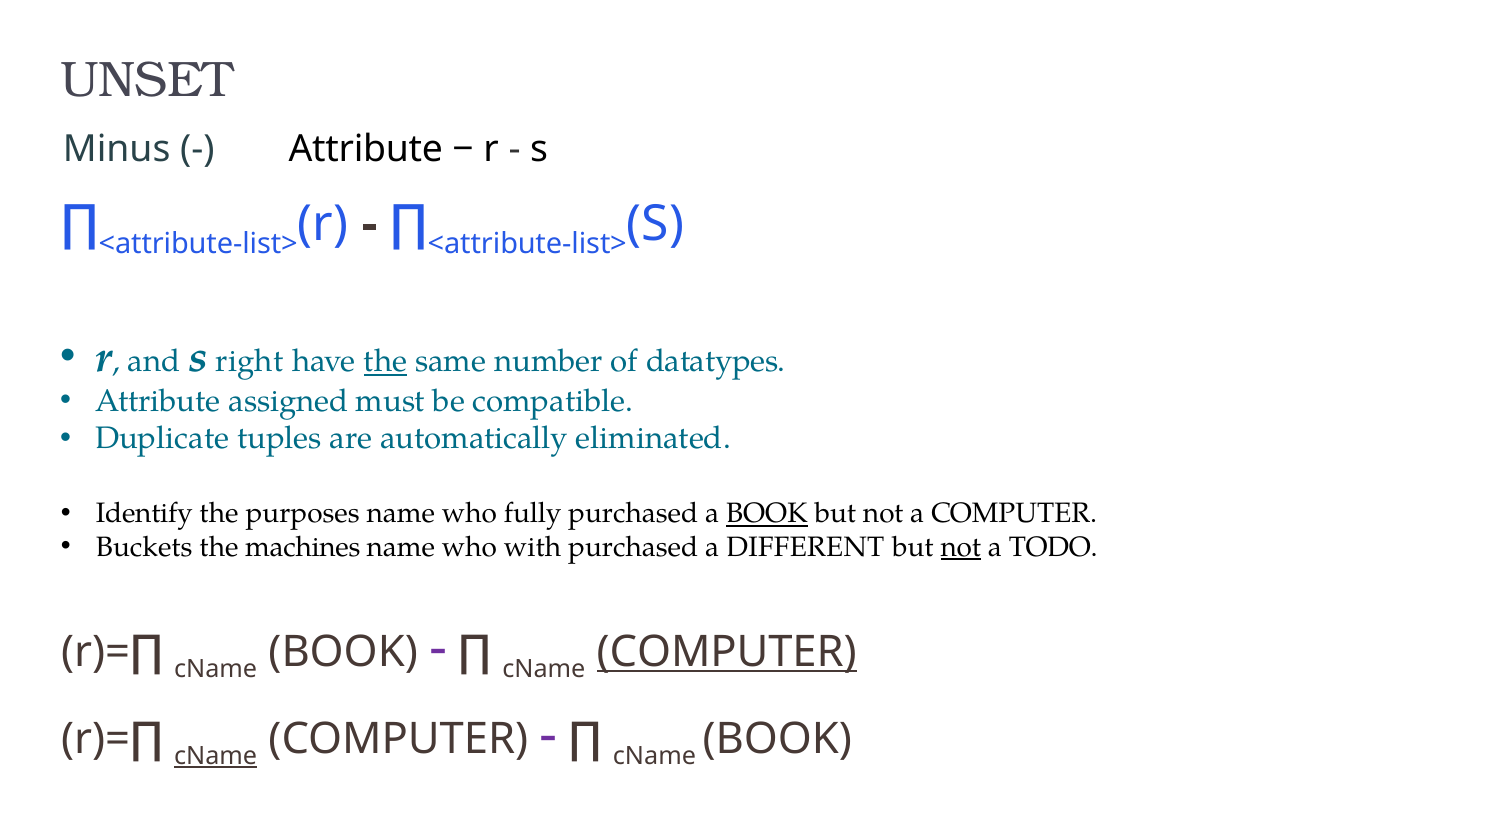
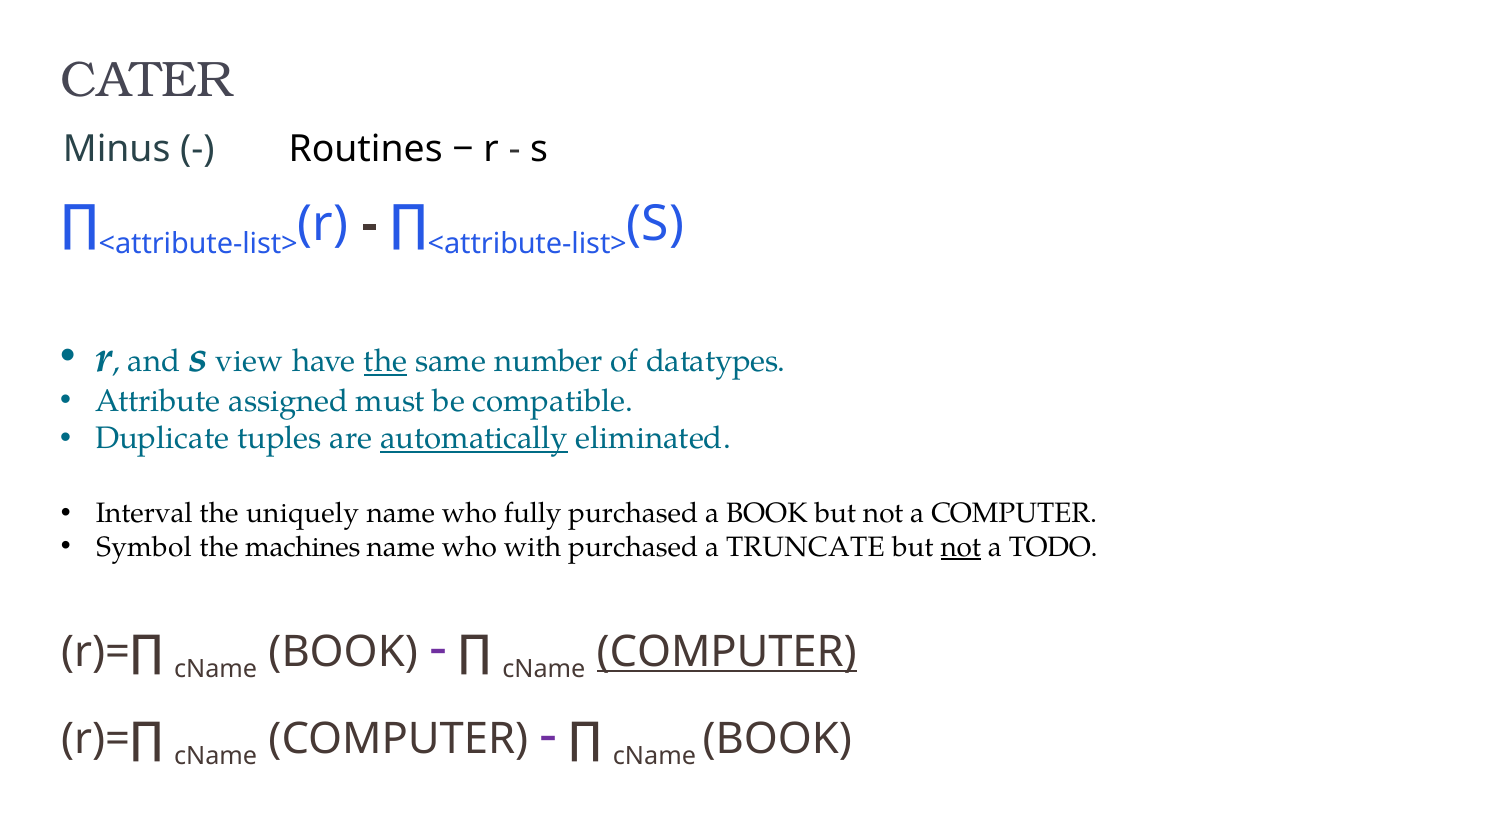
UNSET: UNSET -> CATER (147, 80)
Attribute: Attribute -> Routines (366, 149)
right: right -> view (249, 361)
automatically underline: none -> present (474, 439)
Identify: Identify -> Interval (144, 514)
purposes: purposes -> uniquely (303, 514)
BOOK underline: present -> none (767, 514)
Buckets: Buckets -> Symbol (144, 547)
DIFFERENT: DIFFERENT -> TRUNCATE (805, 547)
cName underline: present -> none (216, 756)
